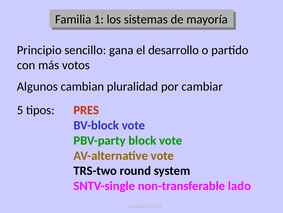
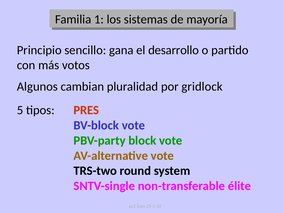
cambiar: cambiar -> gridlock (202, 86)
lado: lado -> élite (239, 185)
